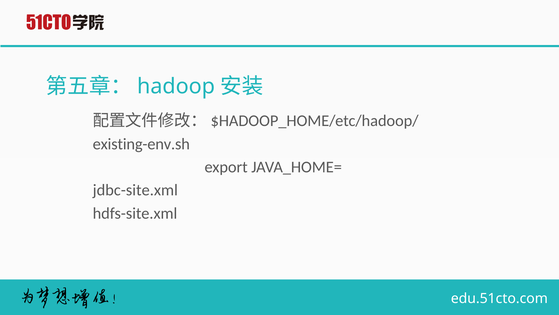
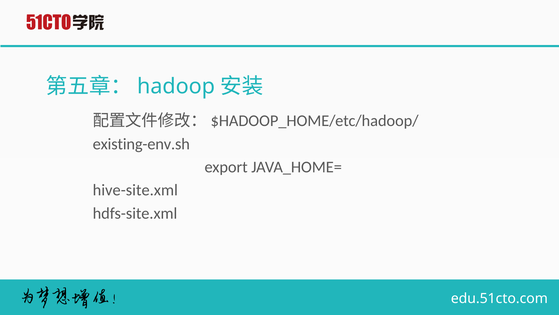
jdbc-site.xml: jdbc-site.xml -> hive-site.xml (135, 190)
